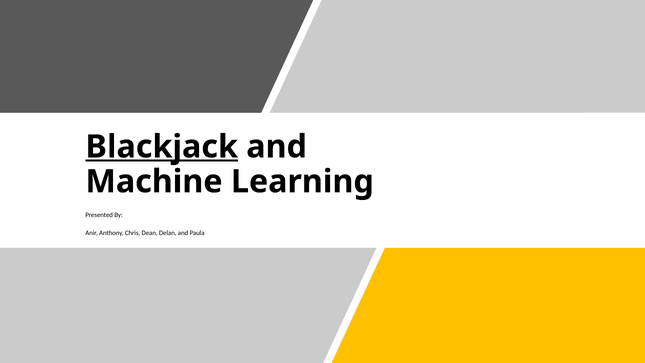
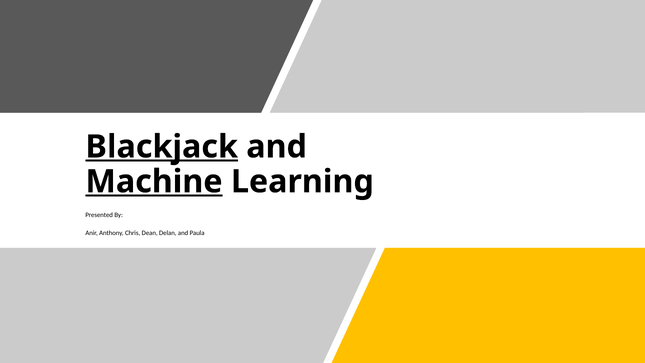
Machine underline: none -> present (154, 182)
